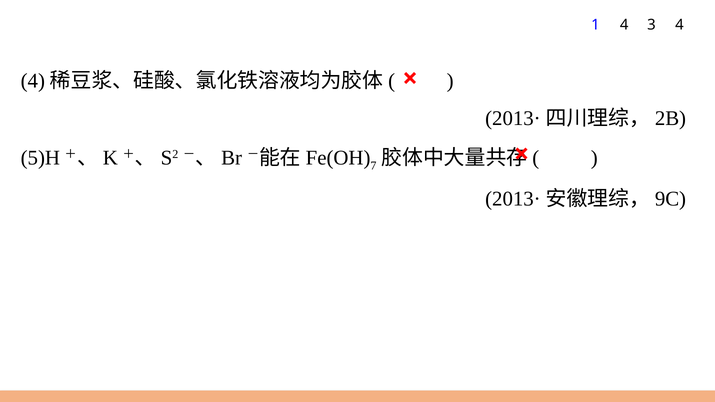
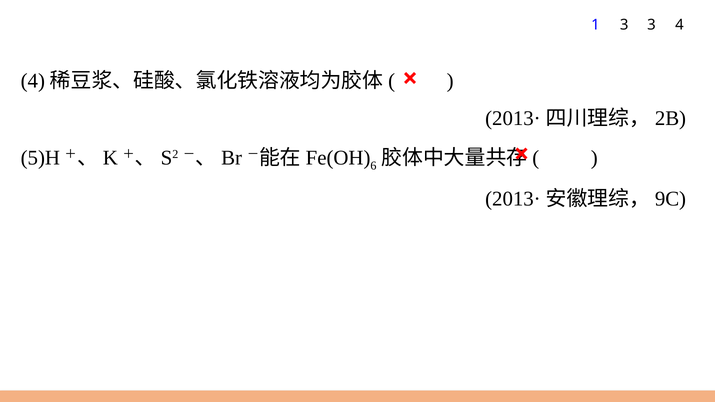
1 4: 4 -> 3 (624, 25)
7: 7 -> 6 (373, 166)
